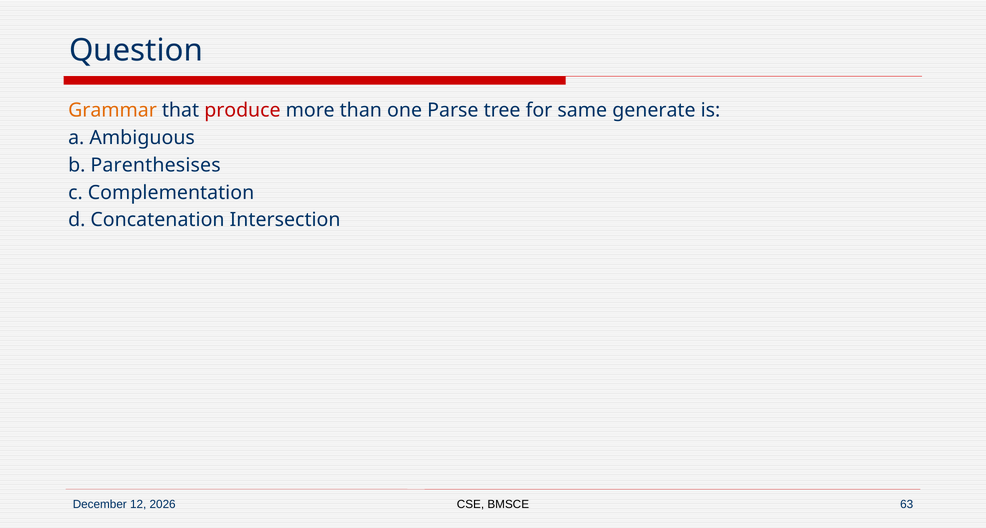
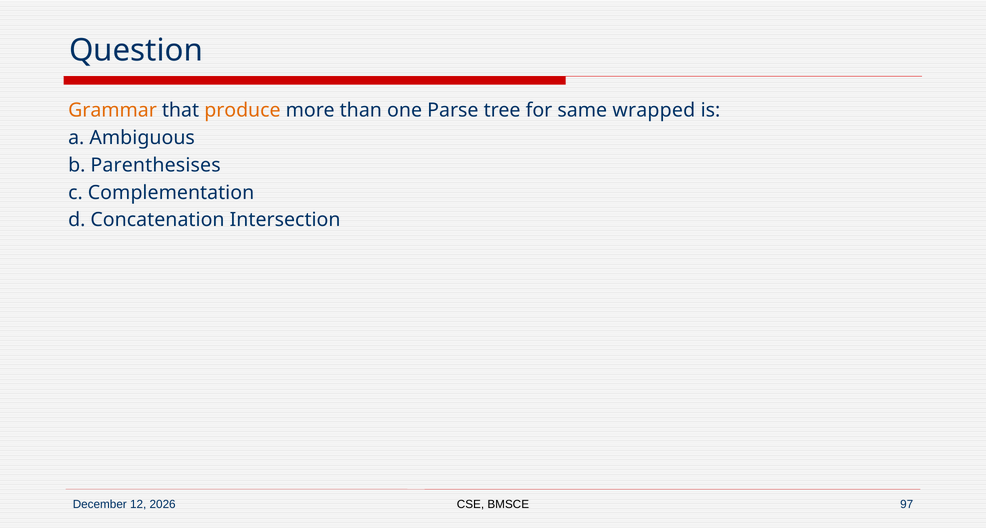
produce colour: red -> orange (242, 111)
generate: generate -> wrapped (654, 111)
63: 63 -> 97 (907, 504)
